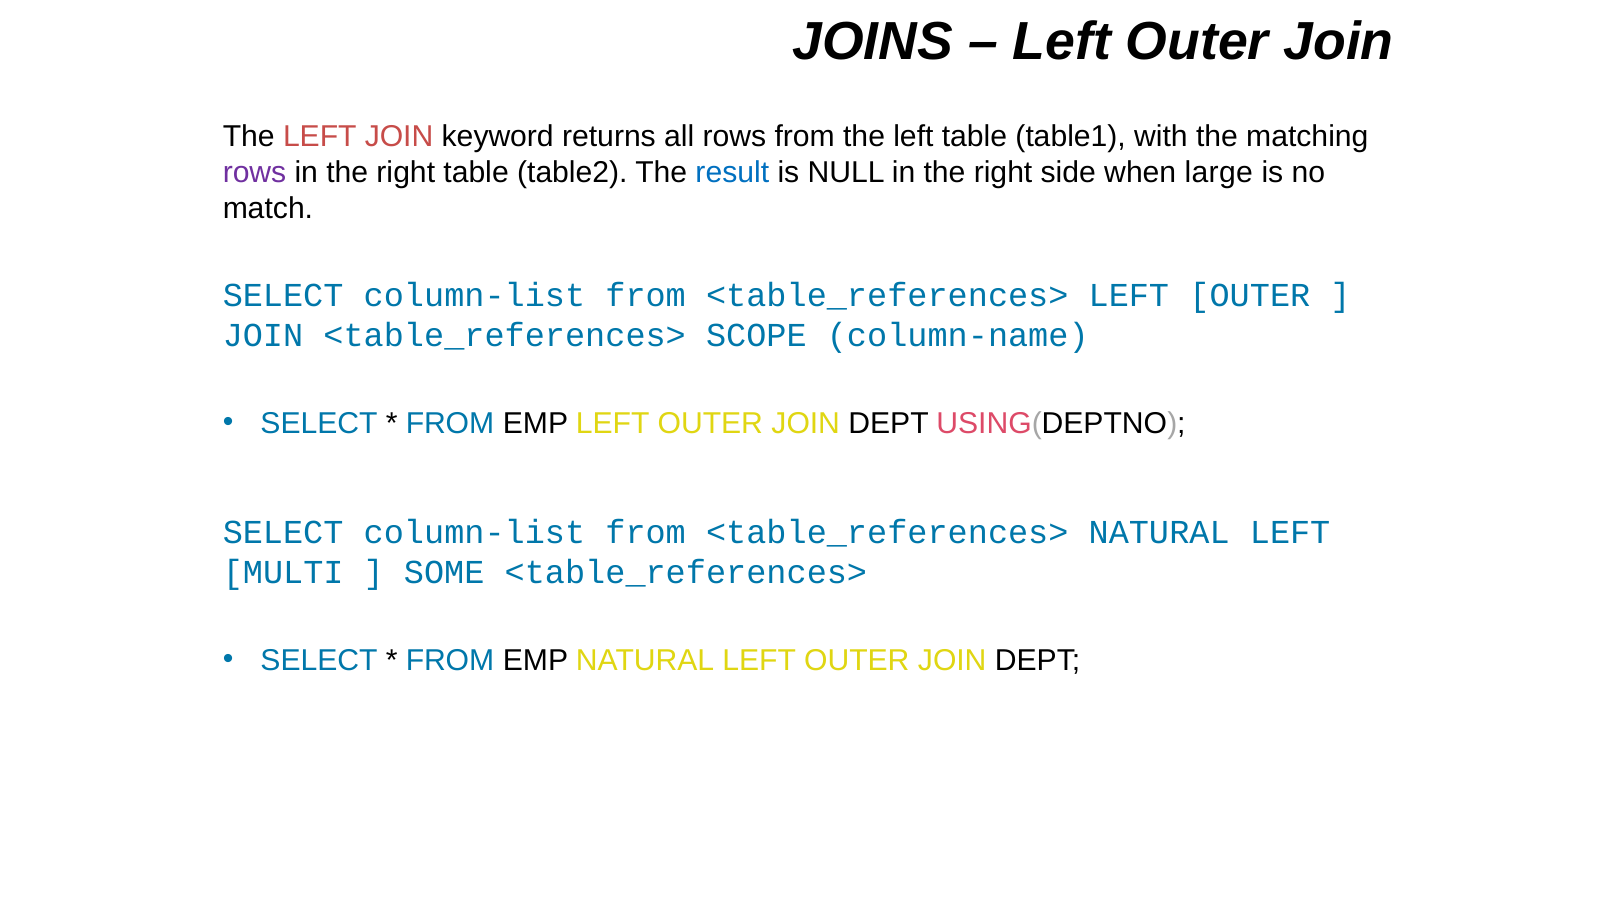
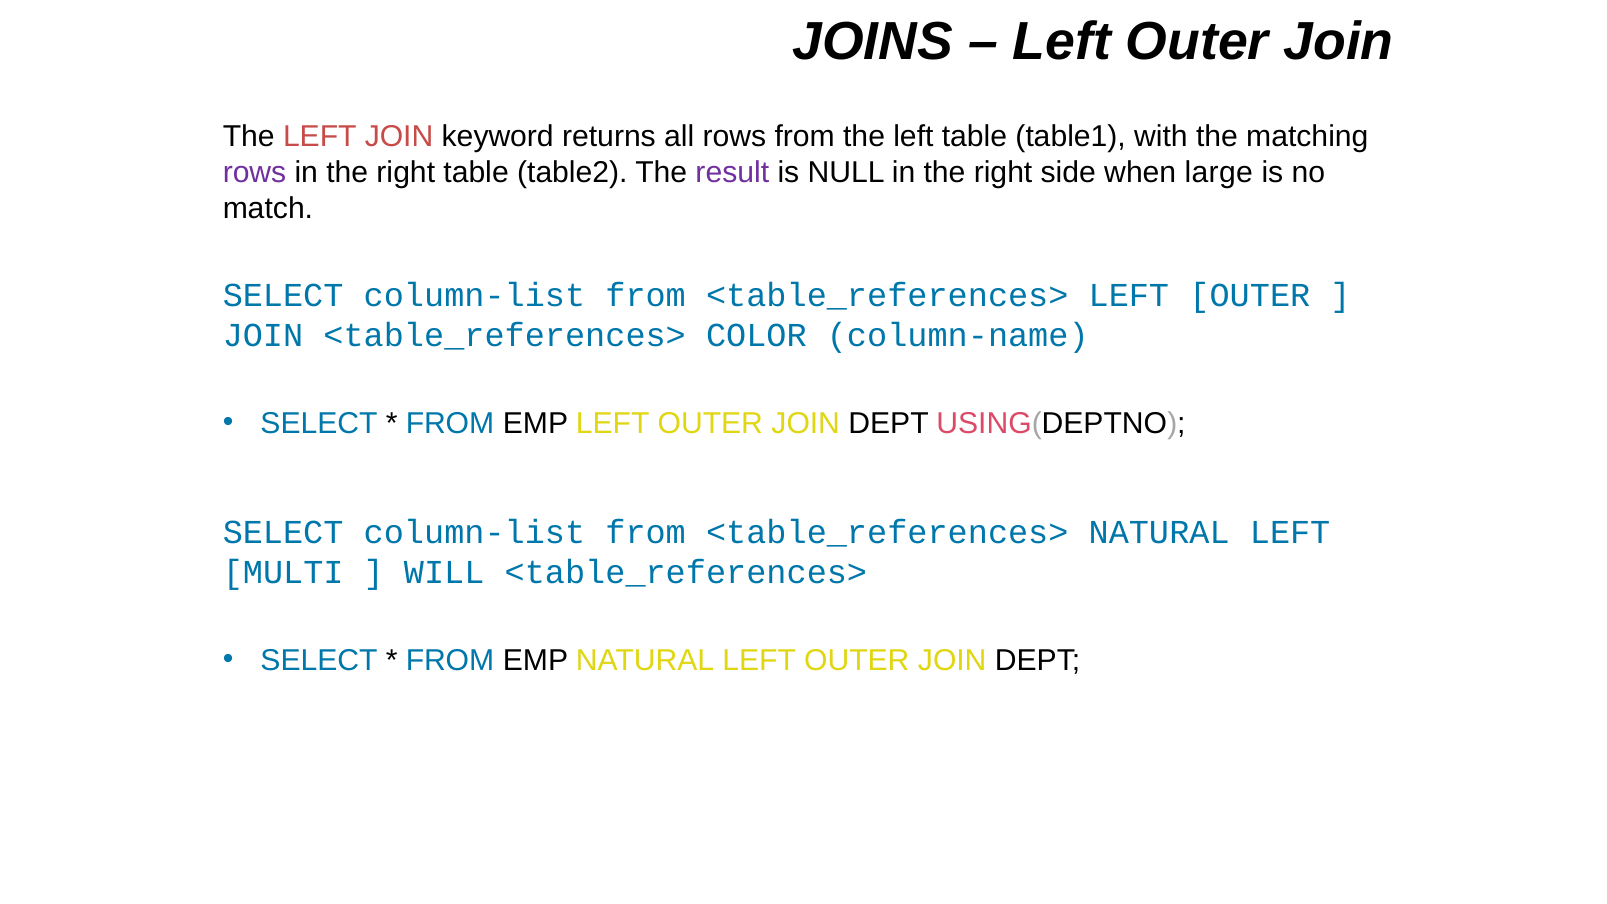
result colour: blue -> purple (732, 173)
SCOPE: SCOPE -> COLOR (756, 335)
SOME: SOME -> WILL (444, 572)
